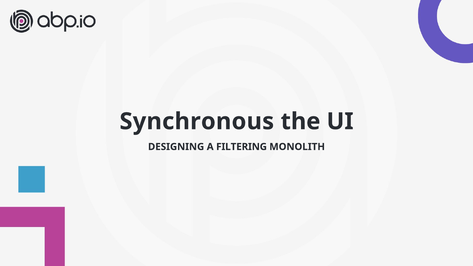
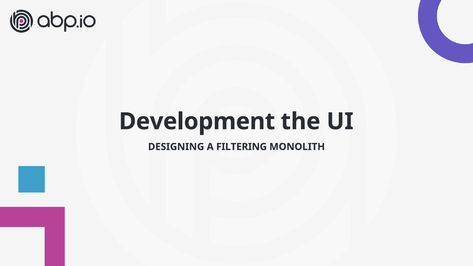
Synchronous: Synchronous -> Development (197, 121)
